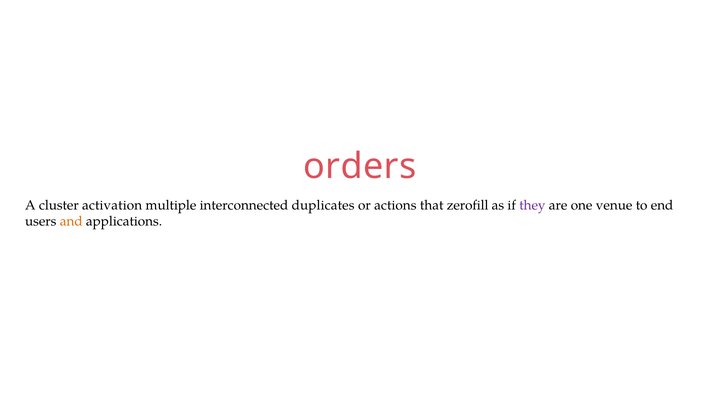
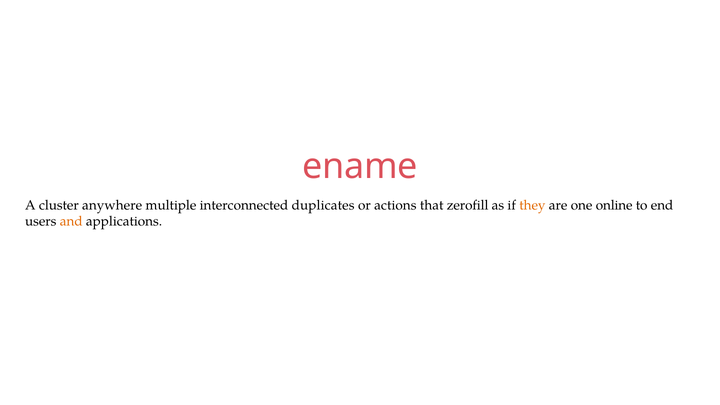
orders: orders -> ename (360, 166)
activation: activation -> anywhere (112, 205)
they colour: purple -> orange (532, 205)
venue: venue -> online (614, 205)
